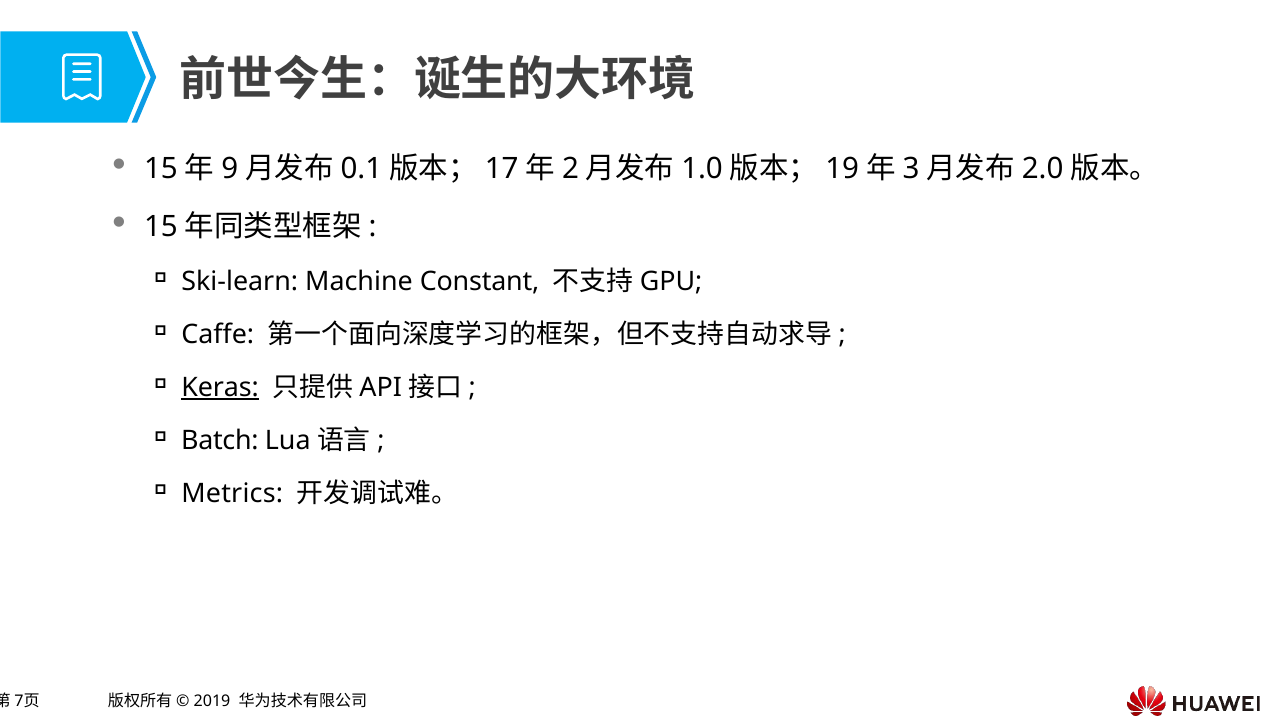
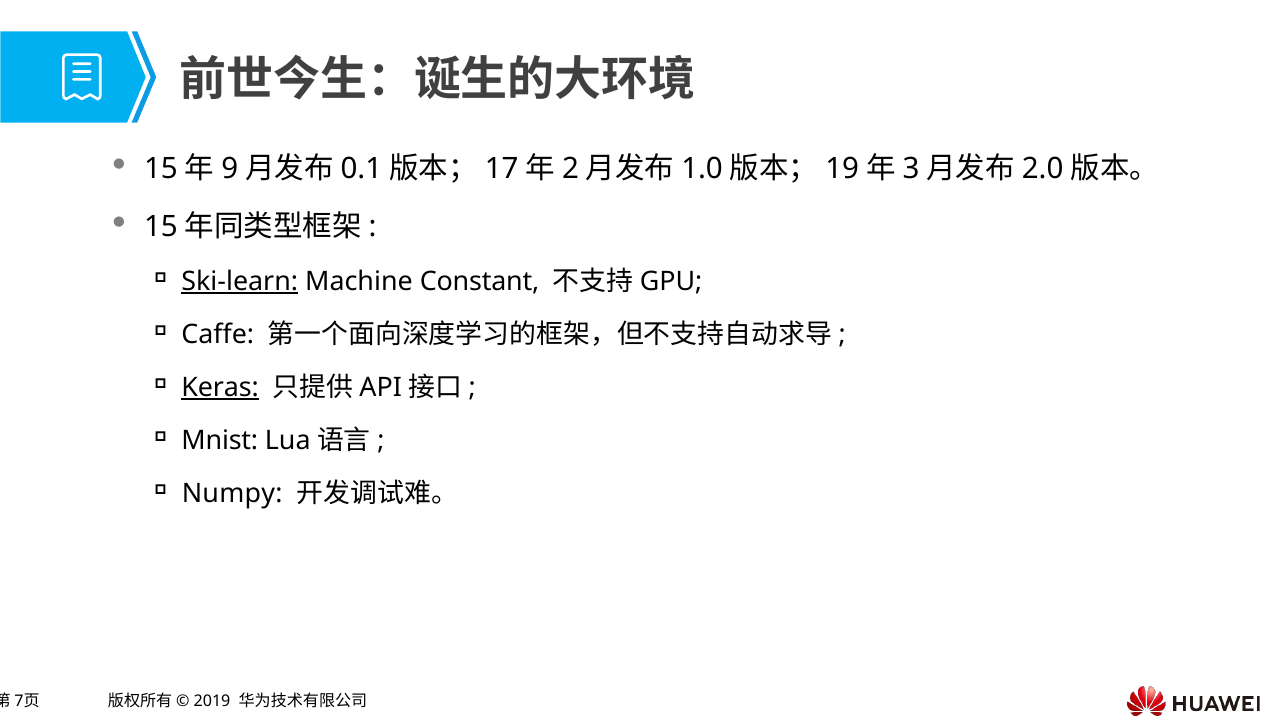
Ski-learn underline: none -> present (240, 281)
Batch: Batch -> Mnist (220, 441)
Metrics: Metrics -> Numpy (232, 494)
